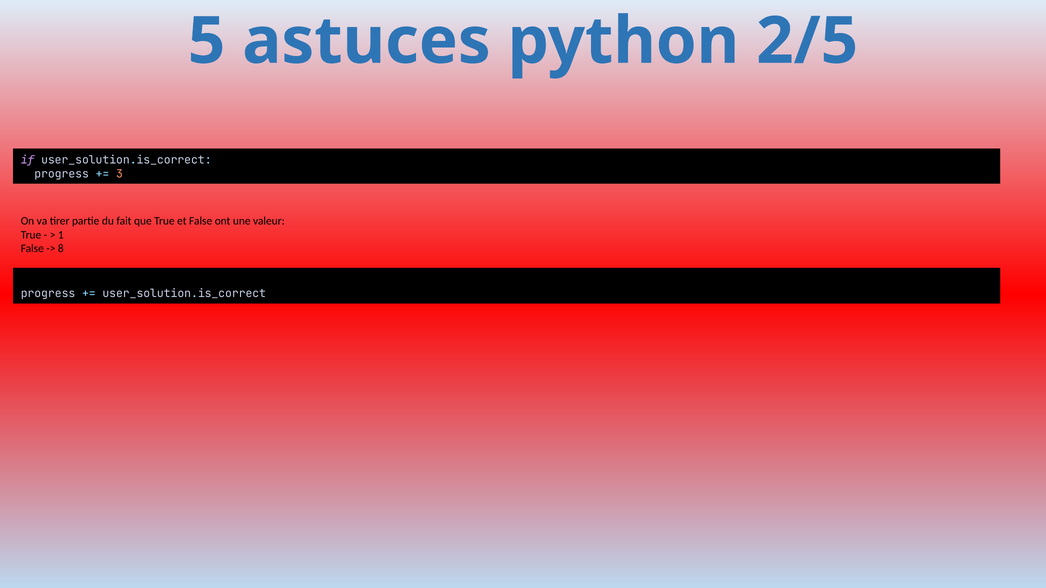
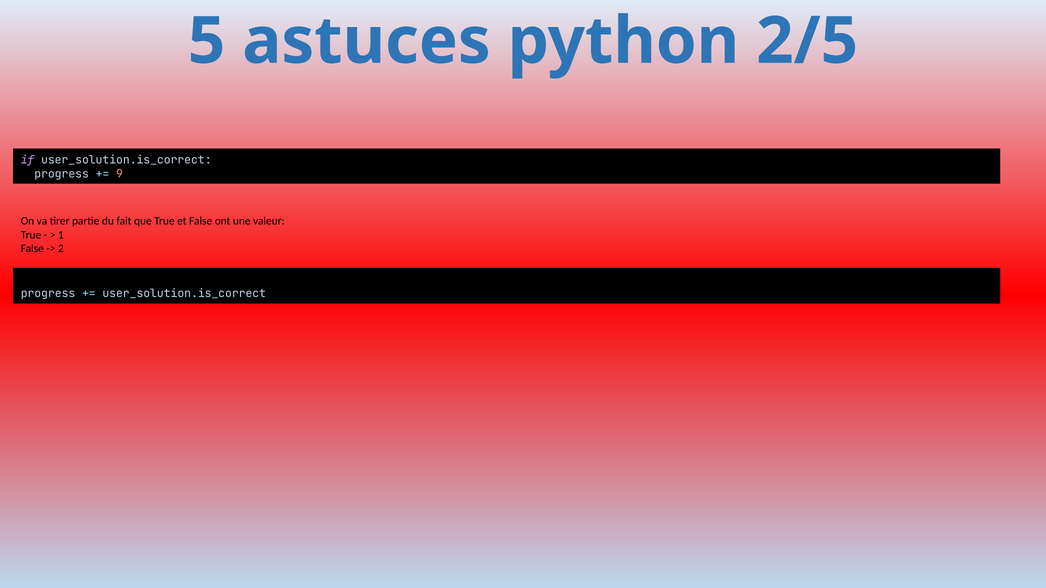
3: 3 -> 9 (119, 174)
8: 8 -> 2 (61, 249)
